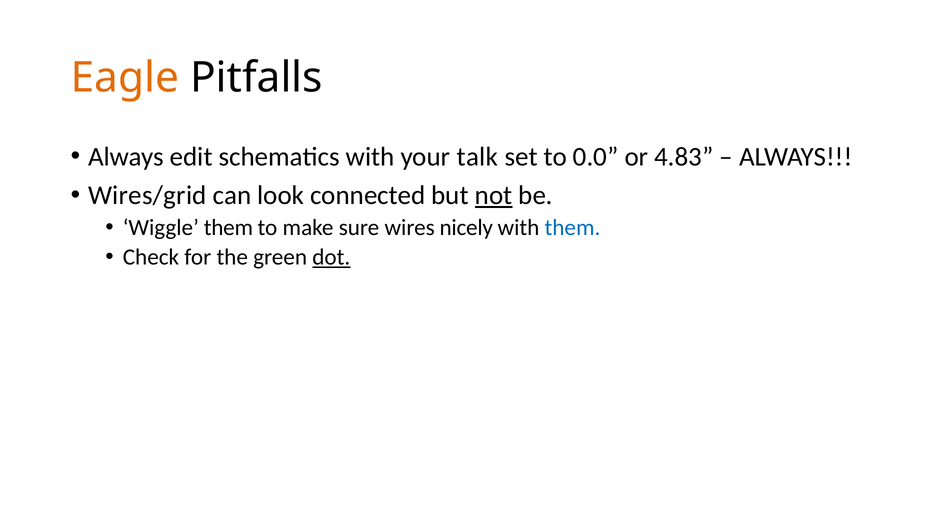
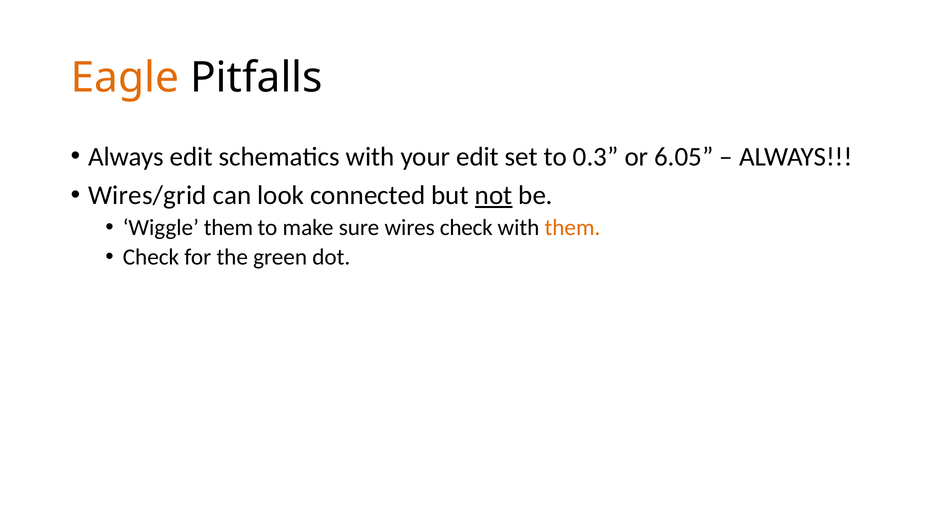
your talk: talk -> edit (478, 157)
0.0: 0.0 -> 0.3 (596, 157)
4.83: 4.83 -> 6.05 (684, 157)
wires nicely: nicely -> check (466, 228)
them colour: blue -> orange (572, 228)
dot underline: present -> none (331, 257)
